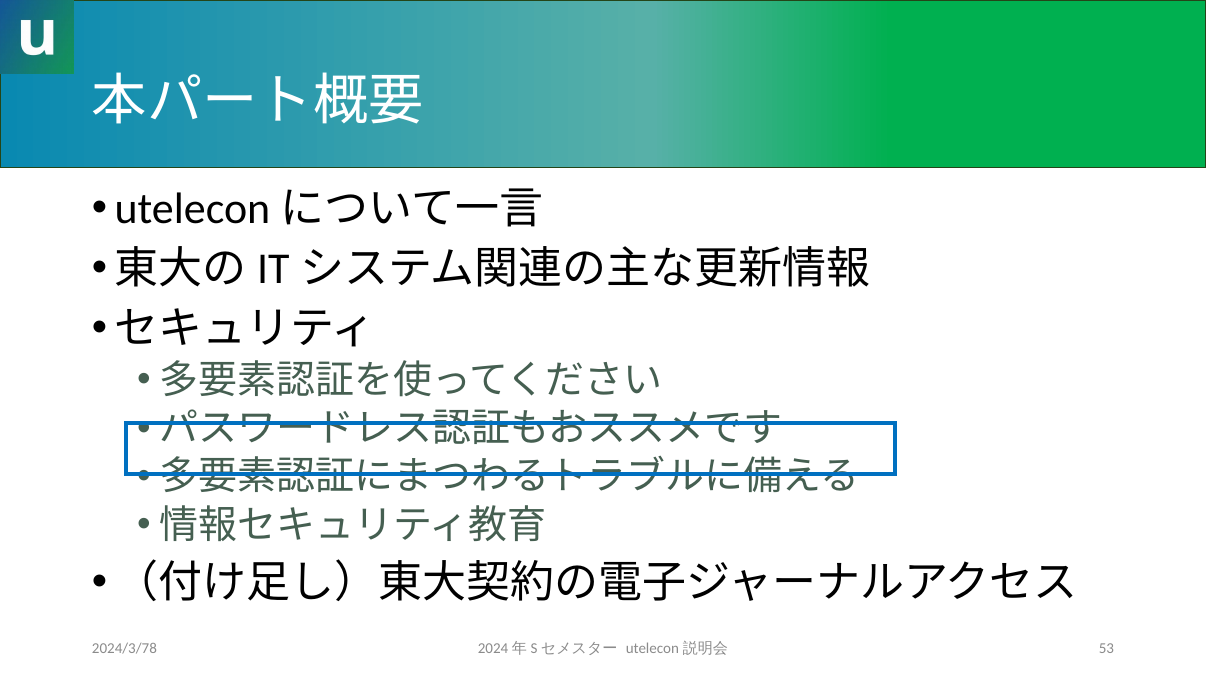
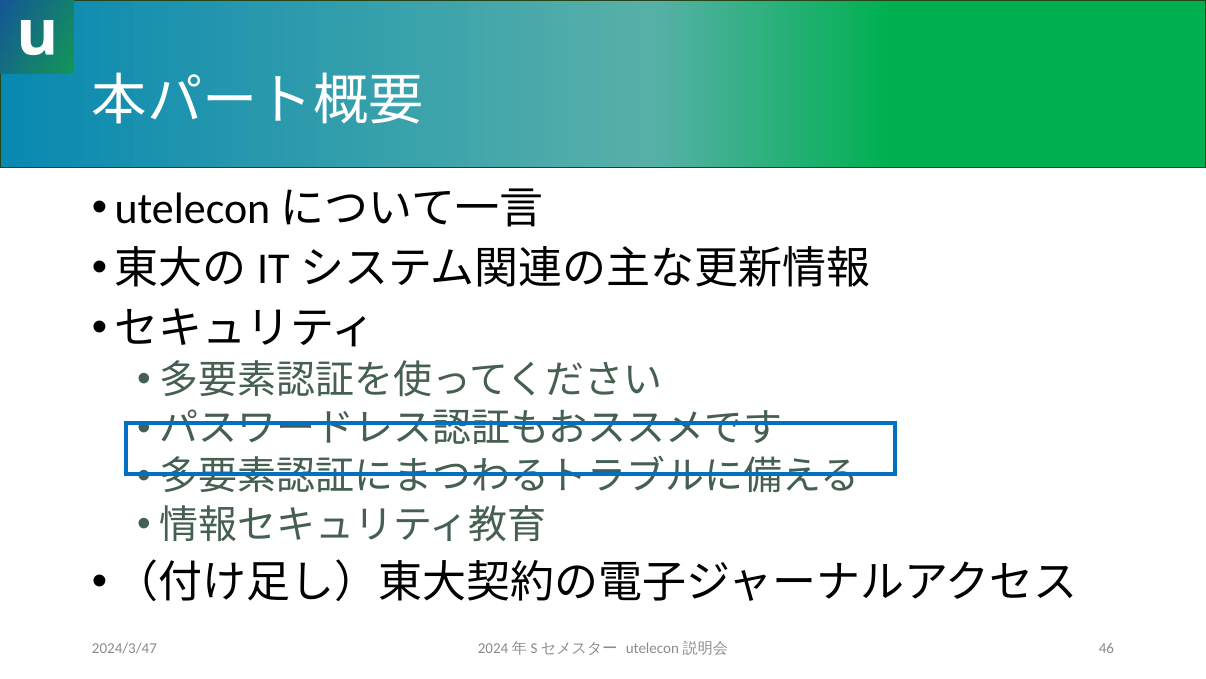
2024/3/78: 2024/3/78 -> 2024/3/47 (124, 648)
53: 53 -> 46 (1106, 648)
